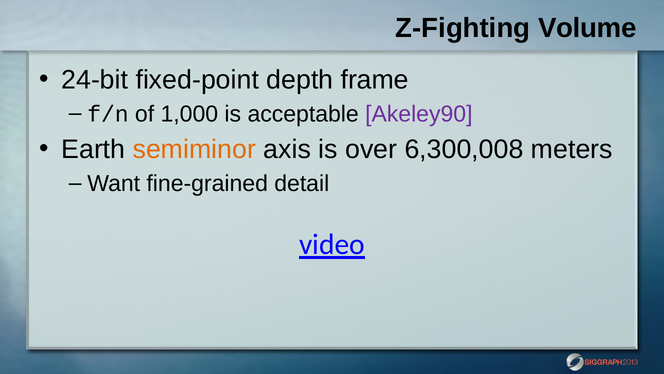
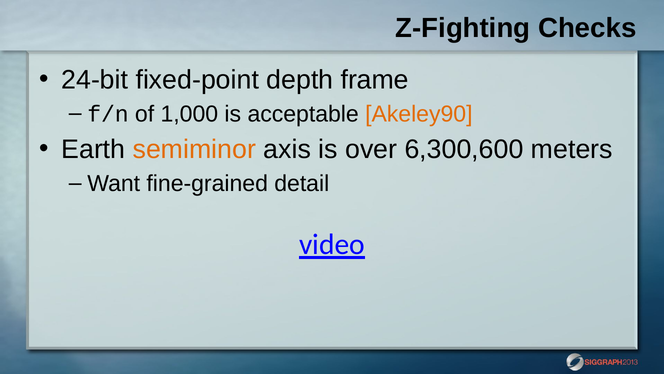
Volume: Volume -> Checks (587, 28)
Akeley90 colour: purple -> orange (419, 114)
6,300,008: 6,300,008 -> 6,300,600 (464, 149)
